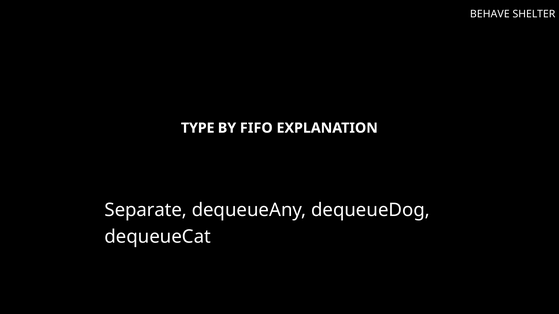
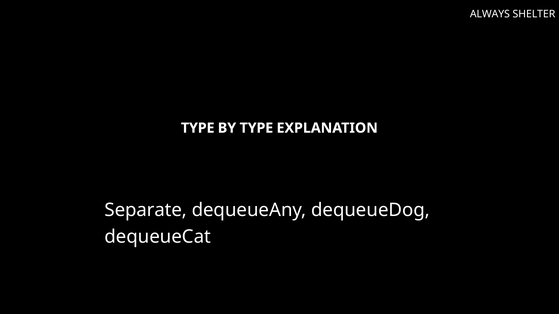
BEHAVE: BEHAVE -> ALWAYS (490, 14)
BY FIFO: FIFO -> TYPE (256, 128)
